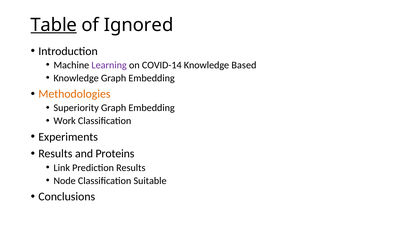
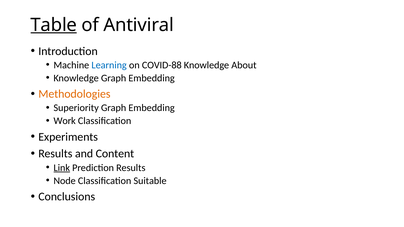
Ignored: Ignored -> Antiviral (139, 25)
Learning colour: purple -> blue (109, 65)
COVID-14: COVID-14 -> COVID-88 (162, 65)
Based: Based -> About (244, 65)
Proteins: Proteins -> Content (115, 154)
Link underline: none -> present (62, 168)
